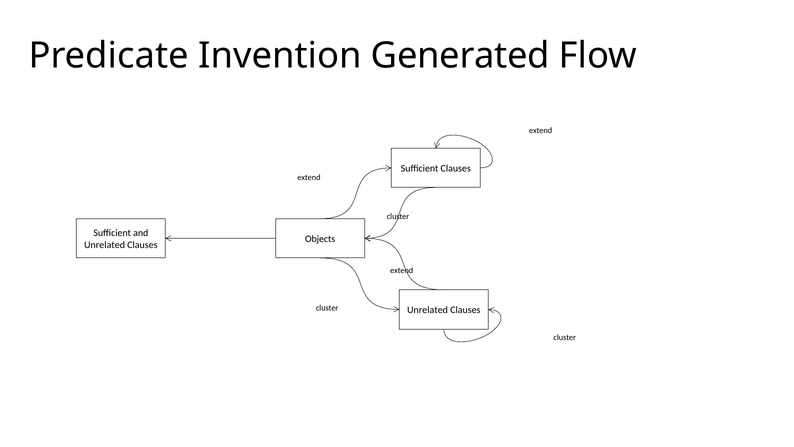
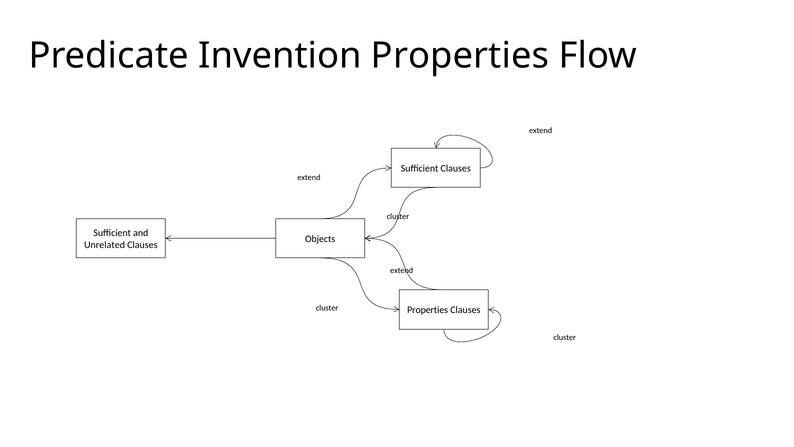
Invention Generated: Generated -> Properties (460, 56)
Unrelated: Unrelated -> Properties (428, 310)
